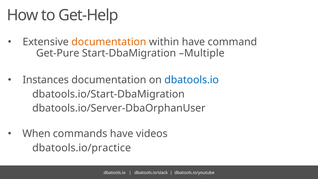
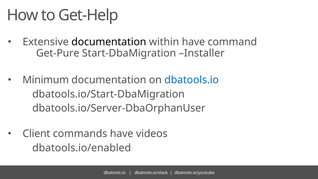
documentation colour: orange -> black (109, 42)
Multiple: Multiple -> Installer (202, 53)
Instances: Instances -> Minimum (46, 80)
When: When -> Client (36, 133)
dbatools.io/practice: dbatools.io/practice -> dbatools.io/enabled (82, 148)
